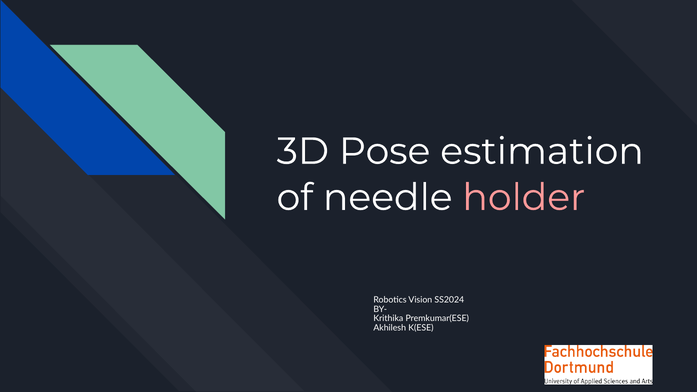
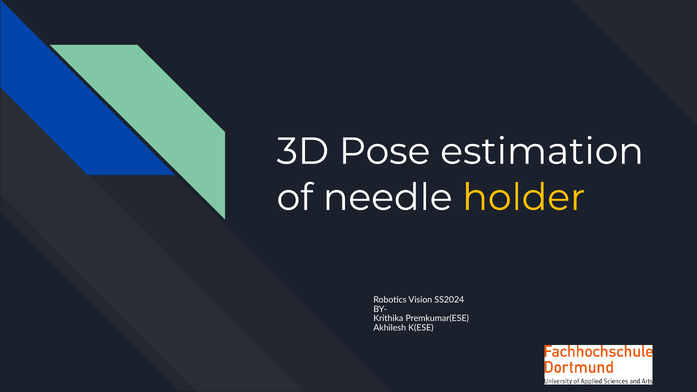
holder colour: pink -> yellow (524, 198)
